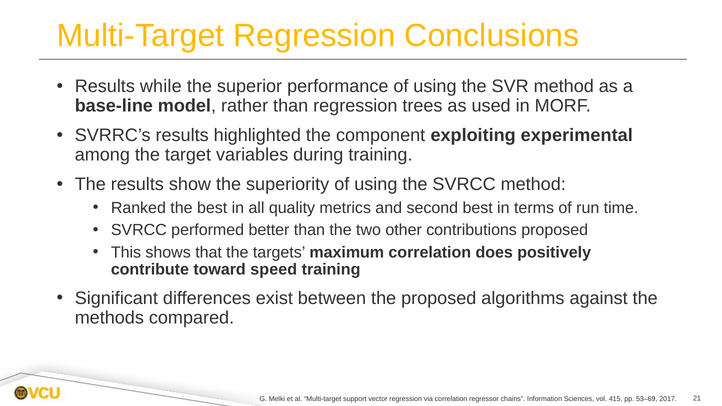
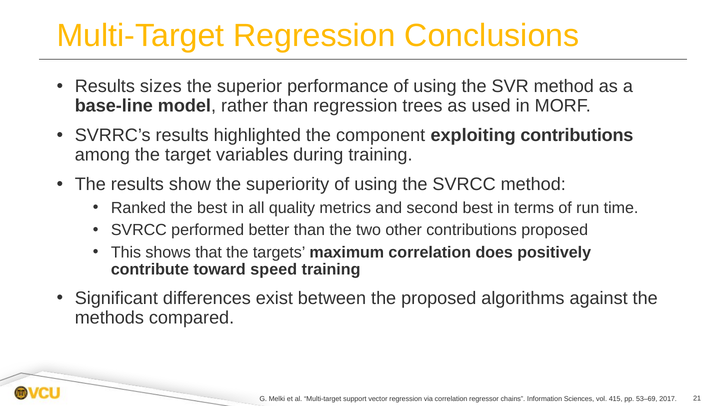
while: while -> sizes (161, 86)
exploiting experimental: experimental -> contributions (577, 135)
